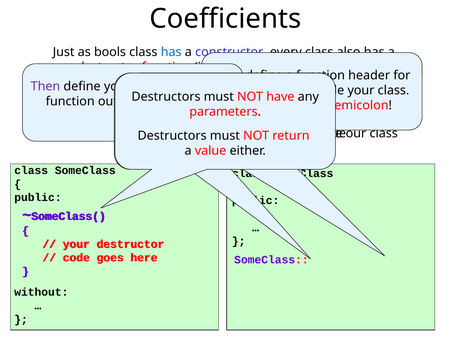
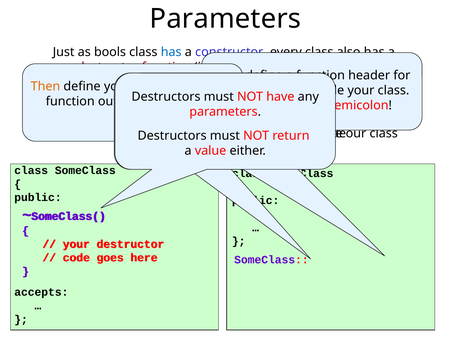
Coefficients: Coefficients -> Parameters (225, 19)
Then colour: purple -> orange (45, 86)
without: without -> accepts (41, 292)
